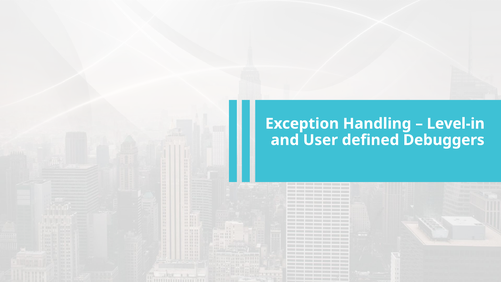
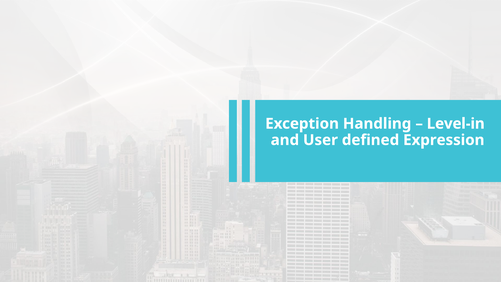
Debuggers: Debuggers -> Expression (444, 140)
